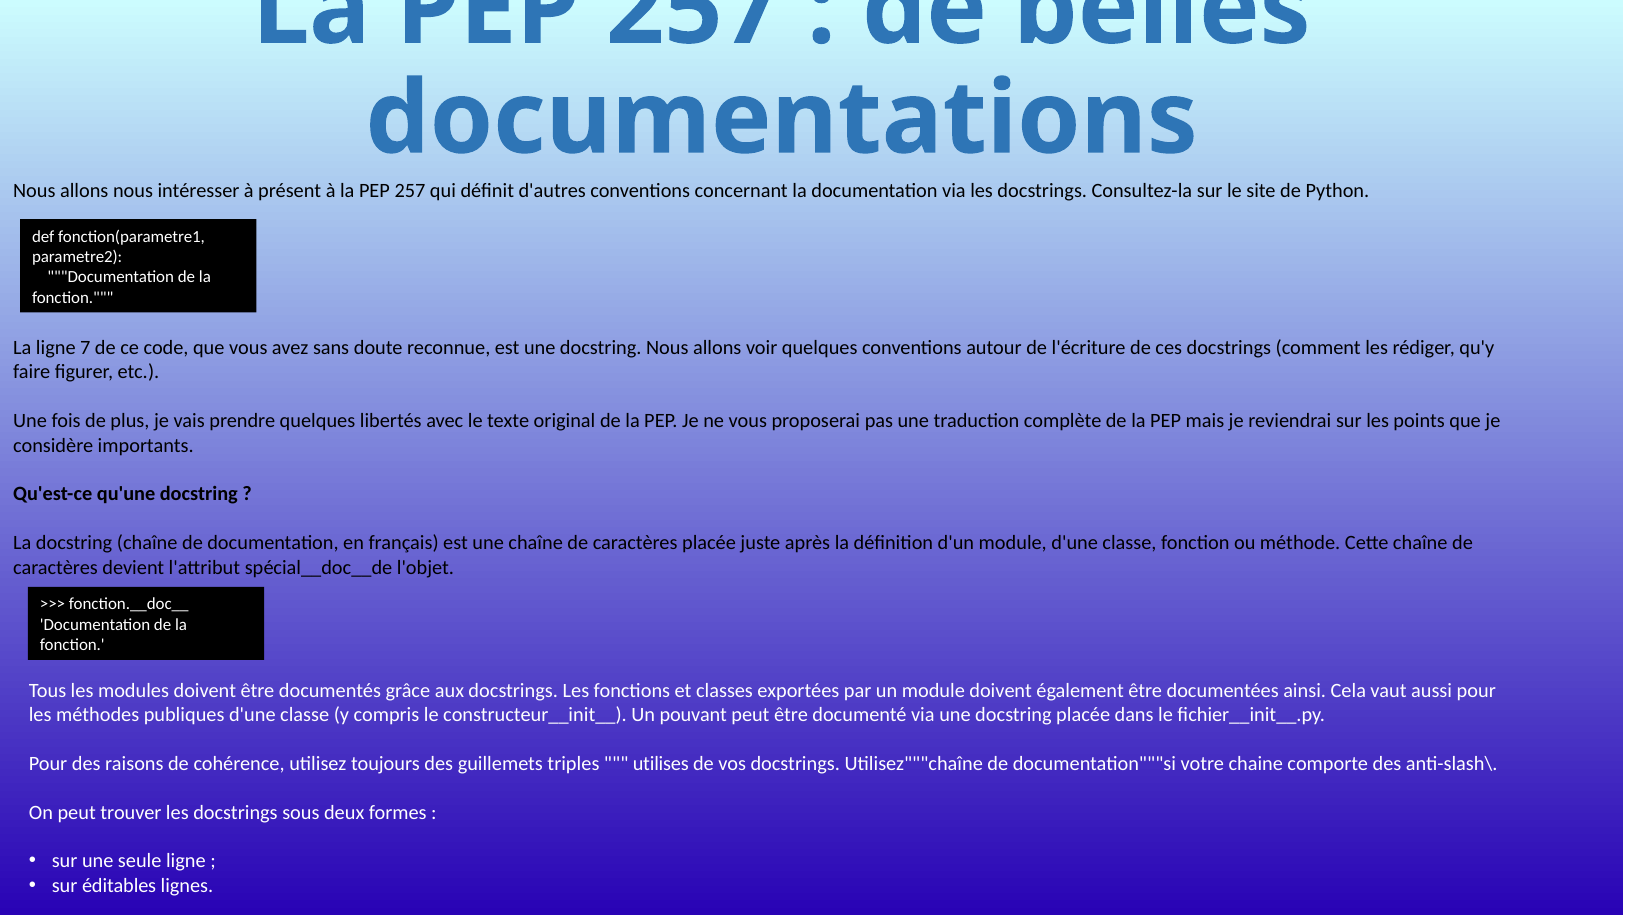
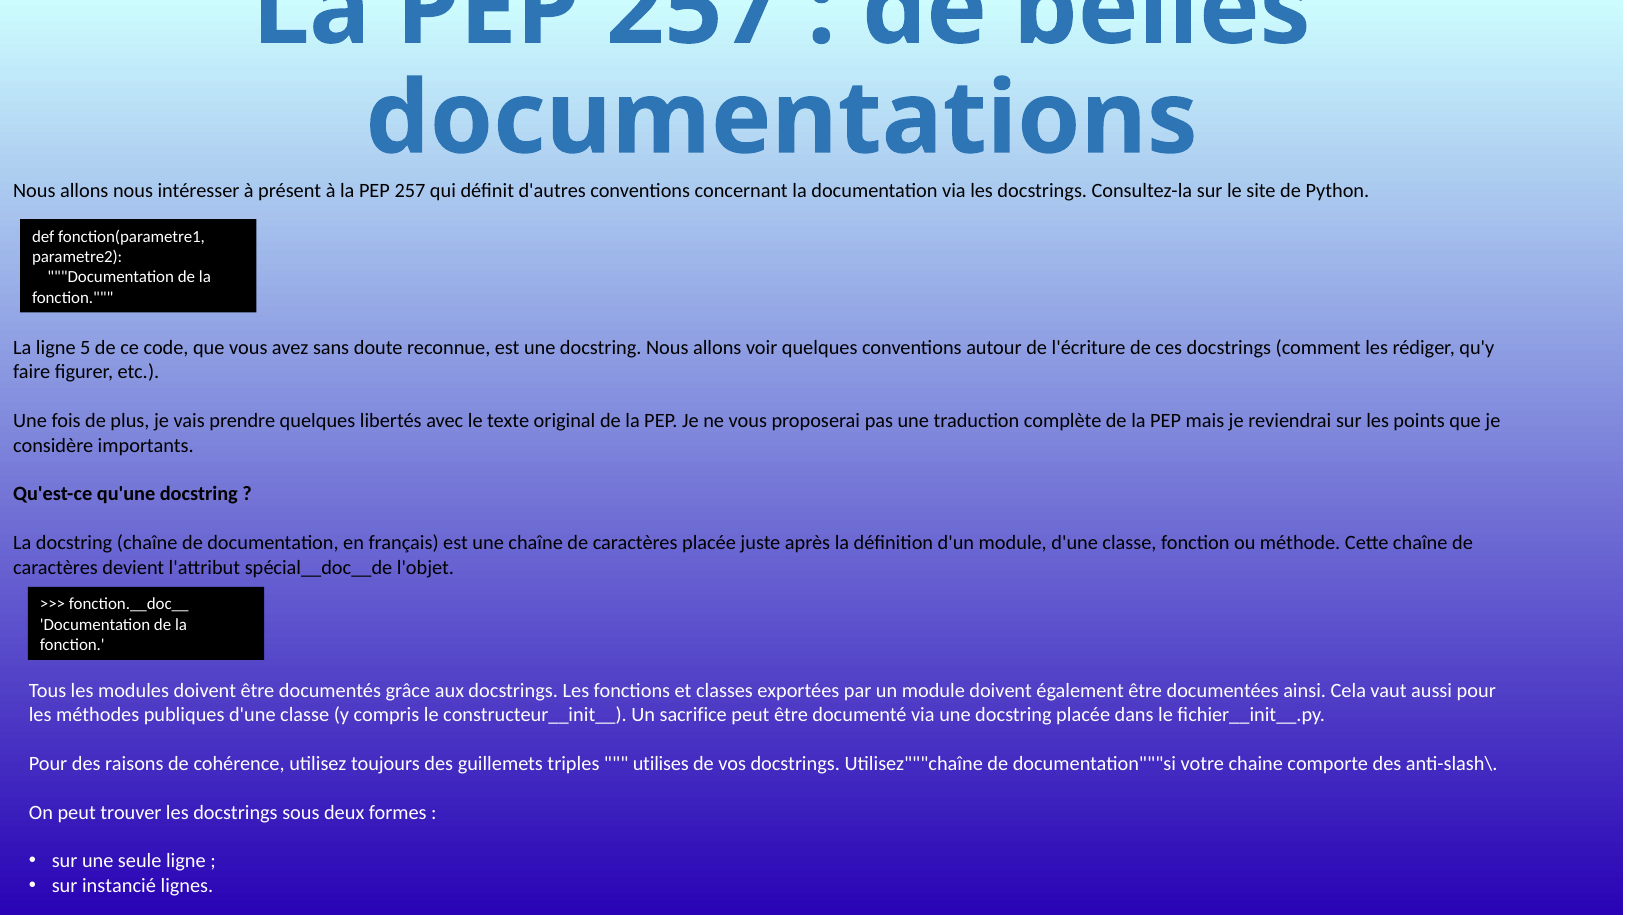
7: 7 -> 5 (85, 348)
pouvant: pouvant -> sacrifice (693, 715)
éditables: éditables -> instancié (119, 886)
